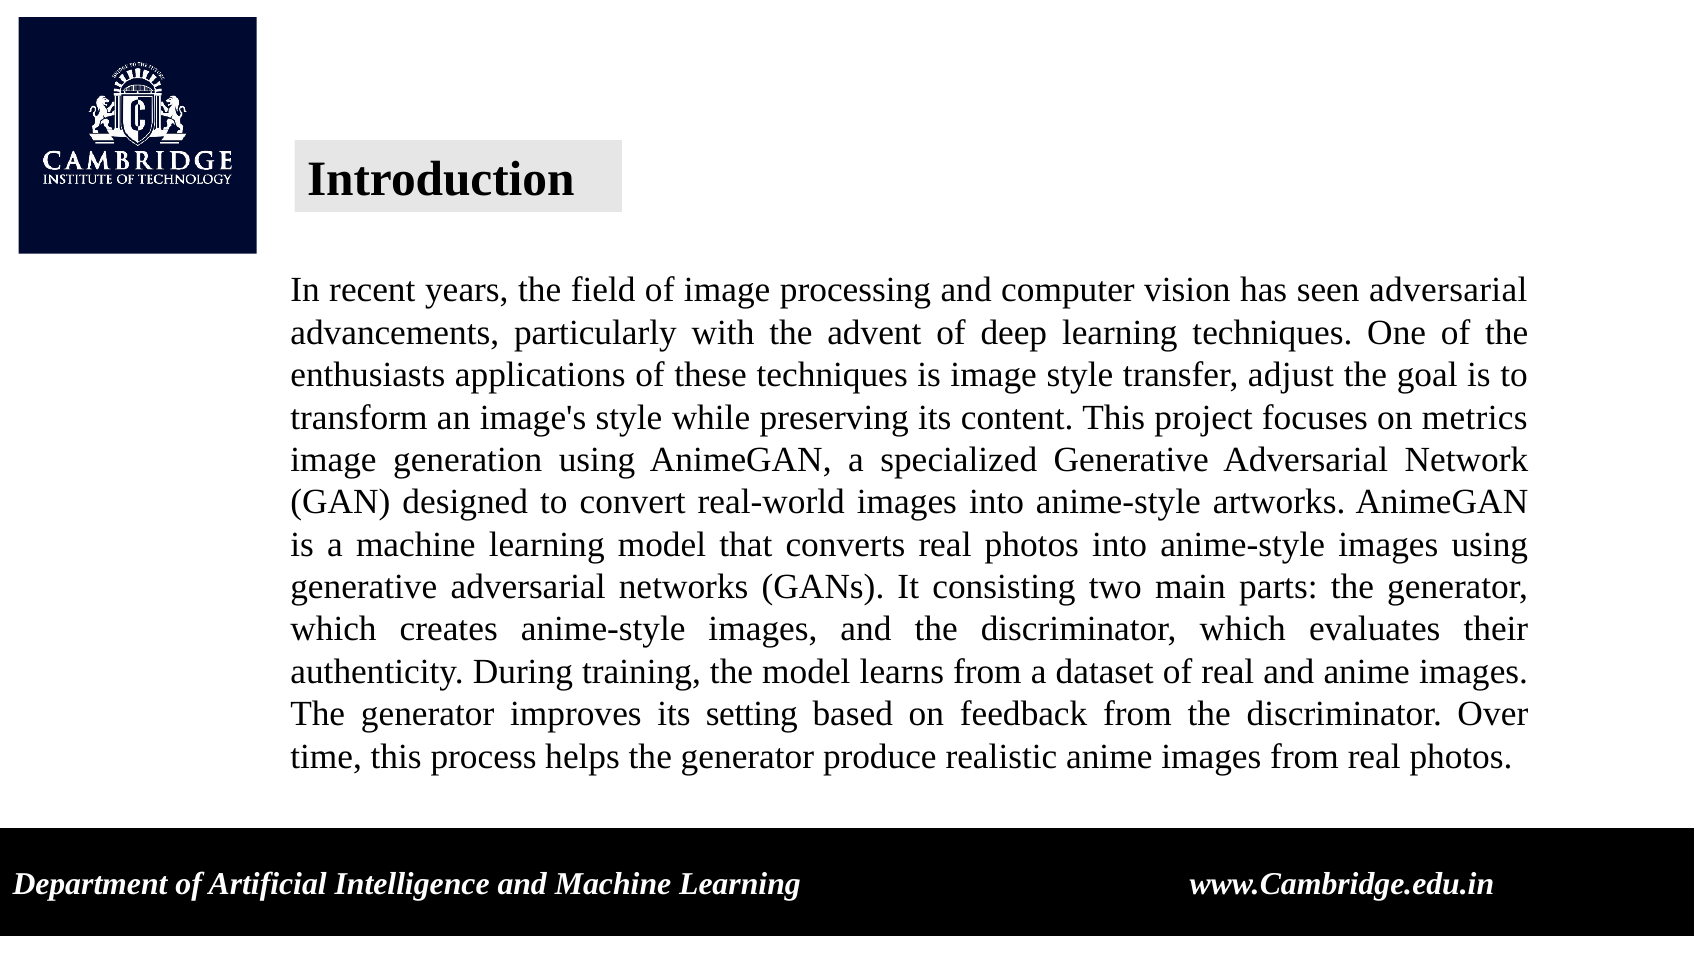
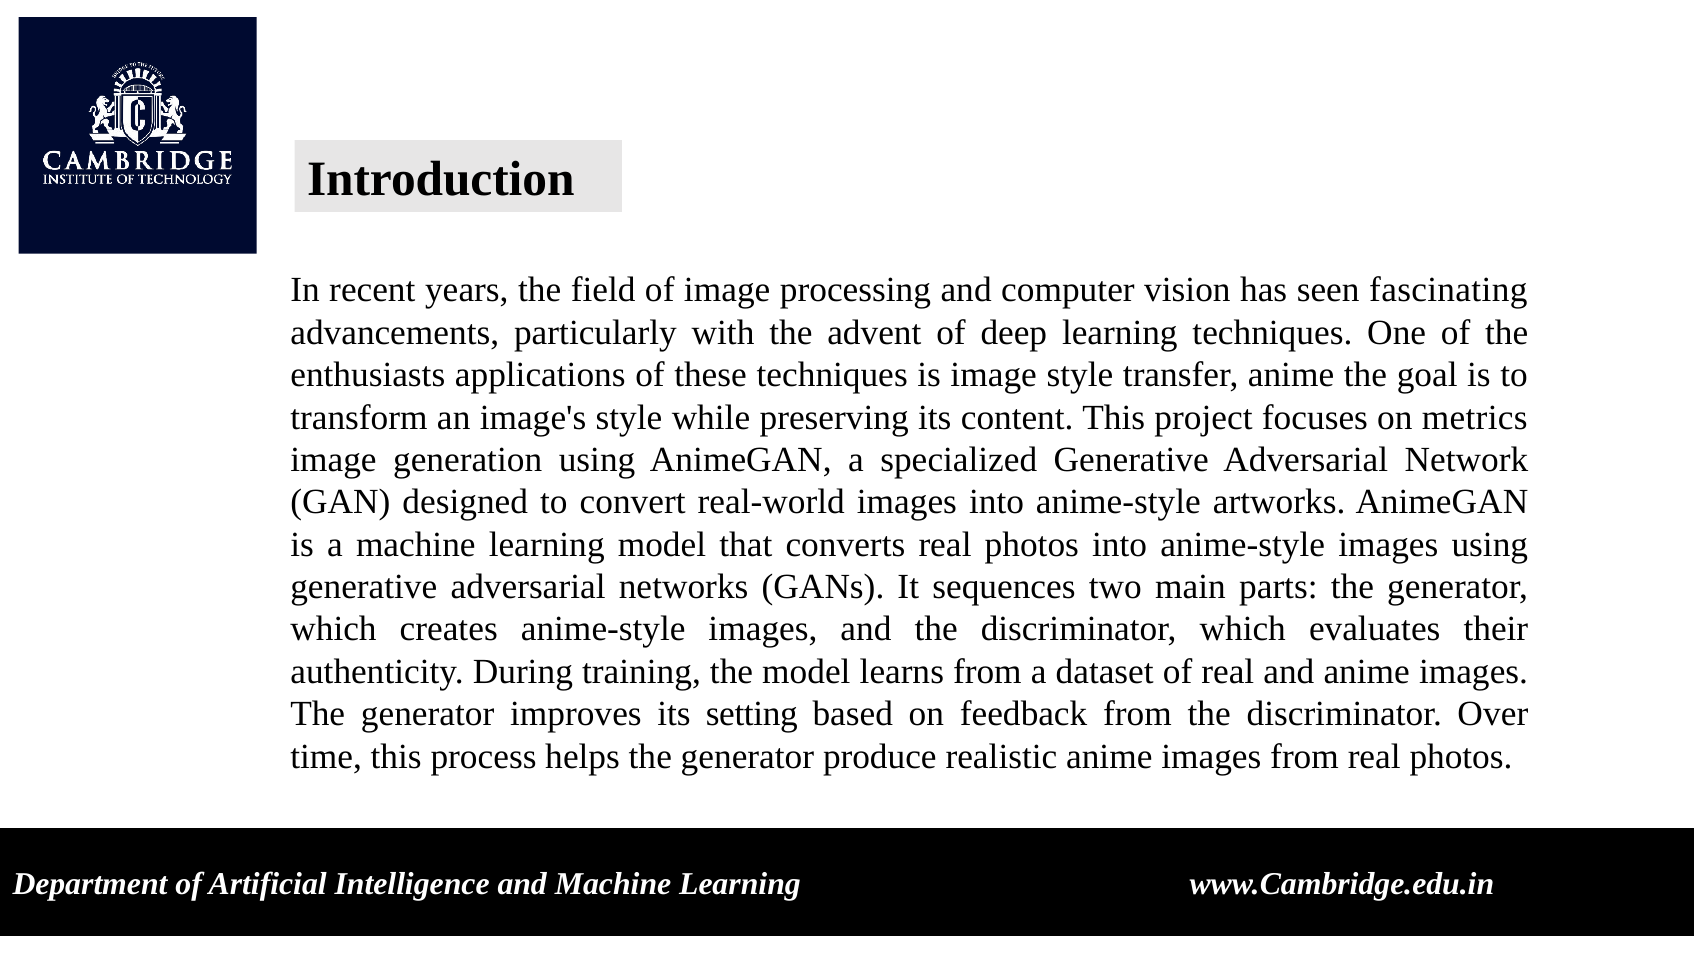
seen adversarial: adversarial -> fascinating (1448, 290)
transfer adjust: adjust -> anime (1291, 375)
consisting: consisting -> sequences (1004, 587)
